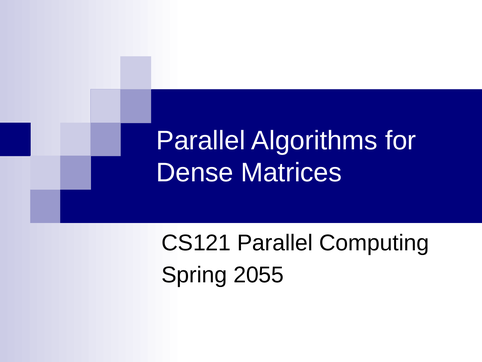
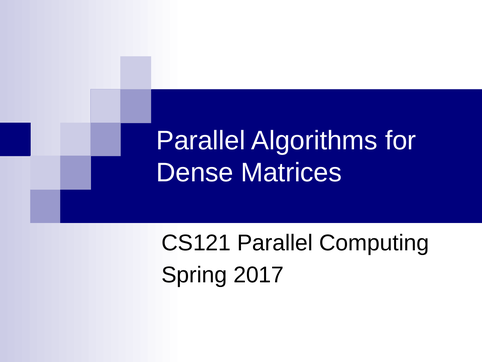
2055: 2055 -> 2017 (259, 274)
